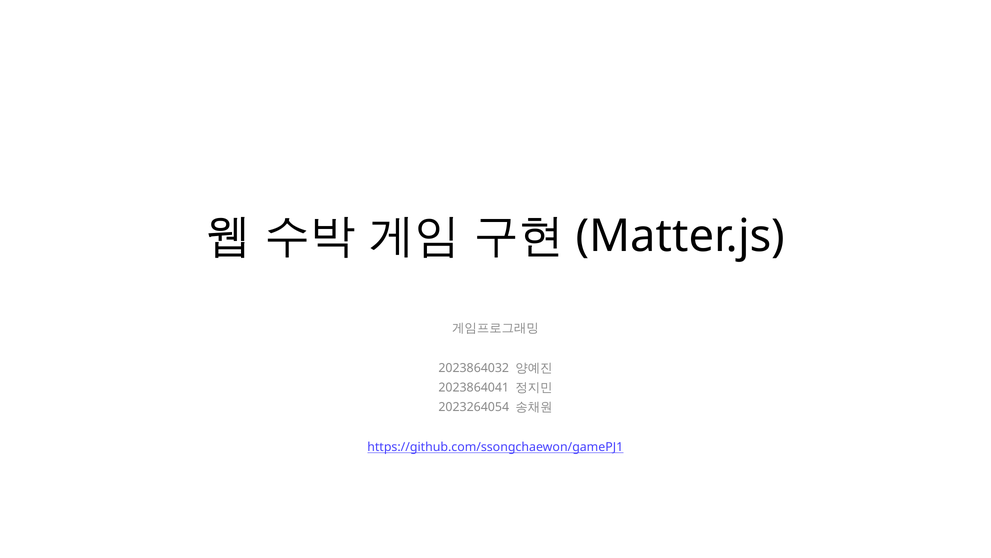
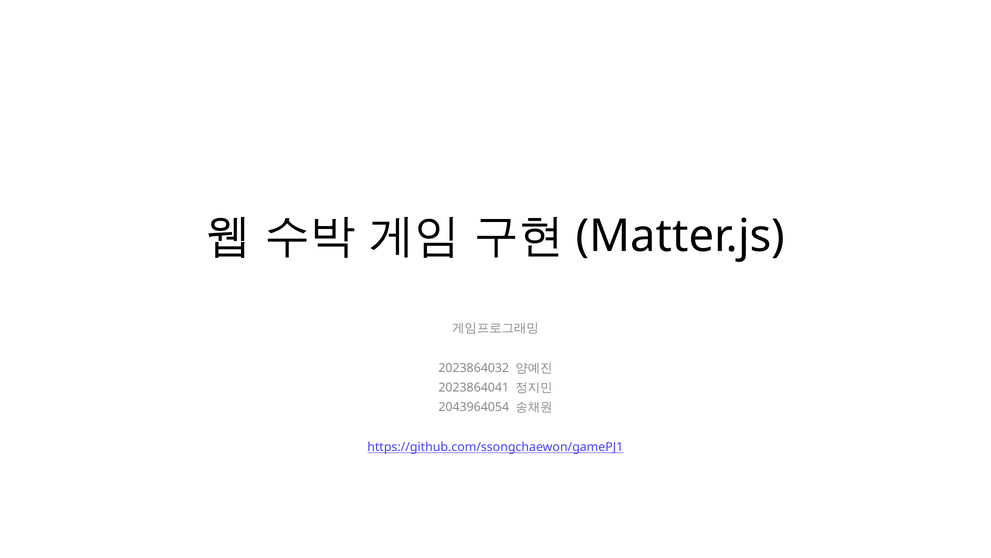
2023264054: 2023264054 -> 2043964054 (474, 407)
